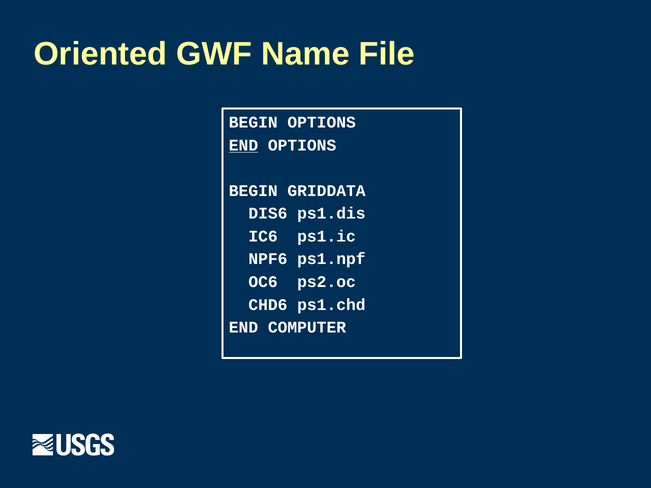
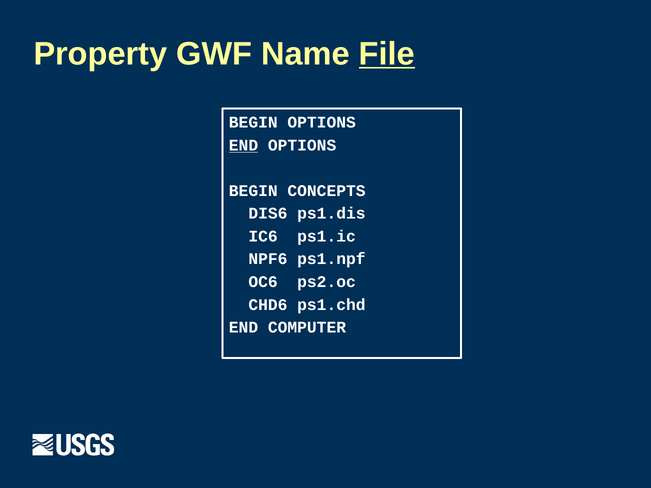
Oriented: Oriented -> Property (100, 54)
File underline: none -> present (387, 54)
GRIDDATA: GRIDDATA -> CONCEPTS (327, 191)
